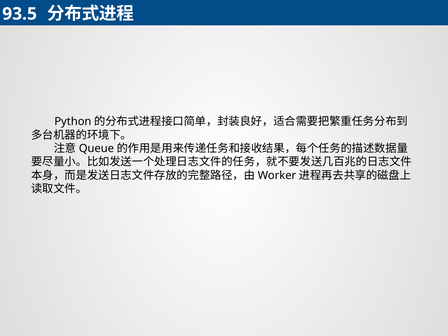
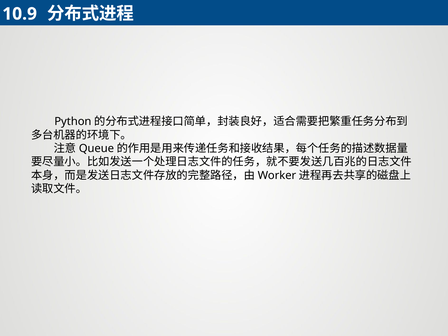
93.5: 93.5 -> 10.9 (20, 14)
